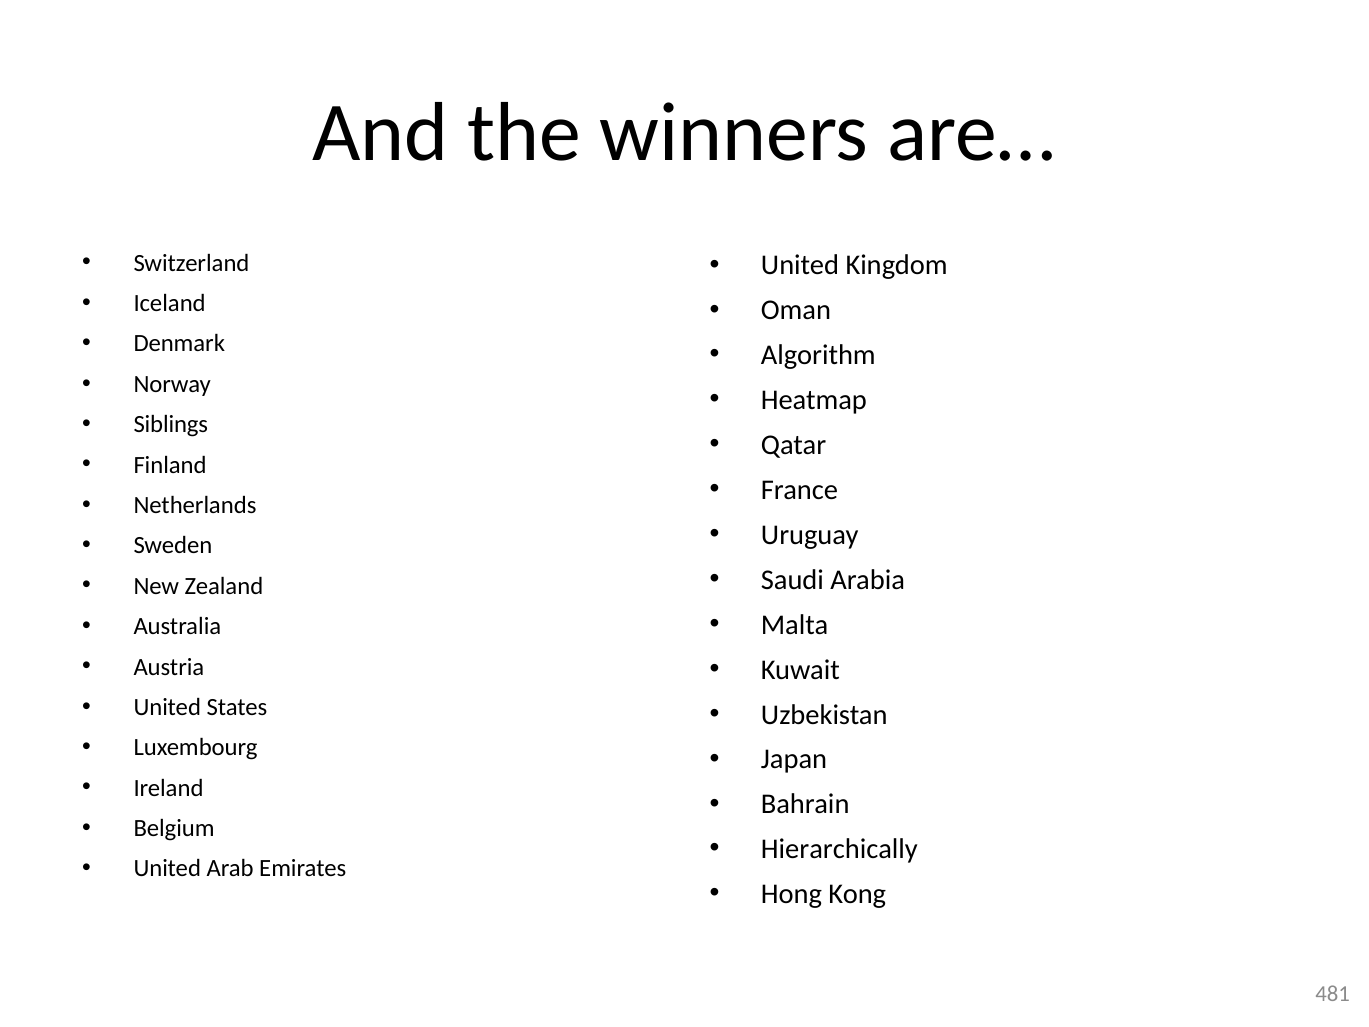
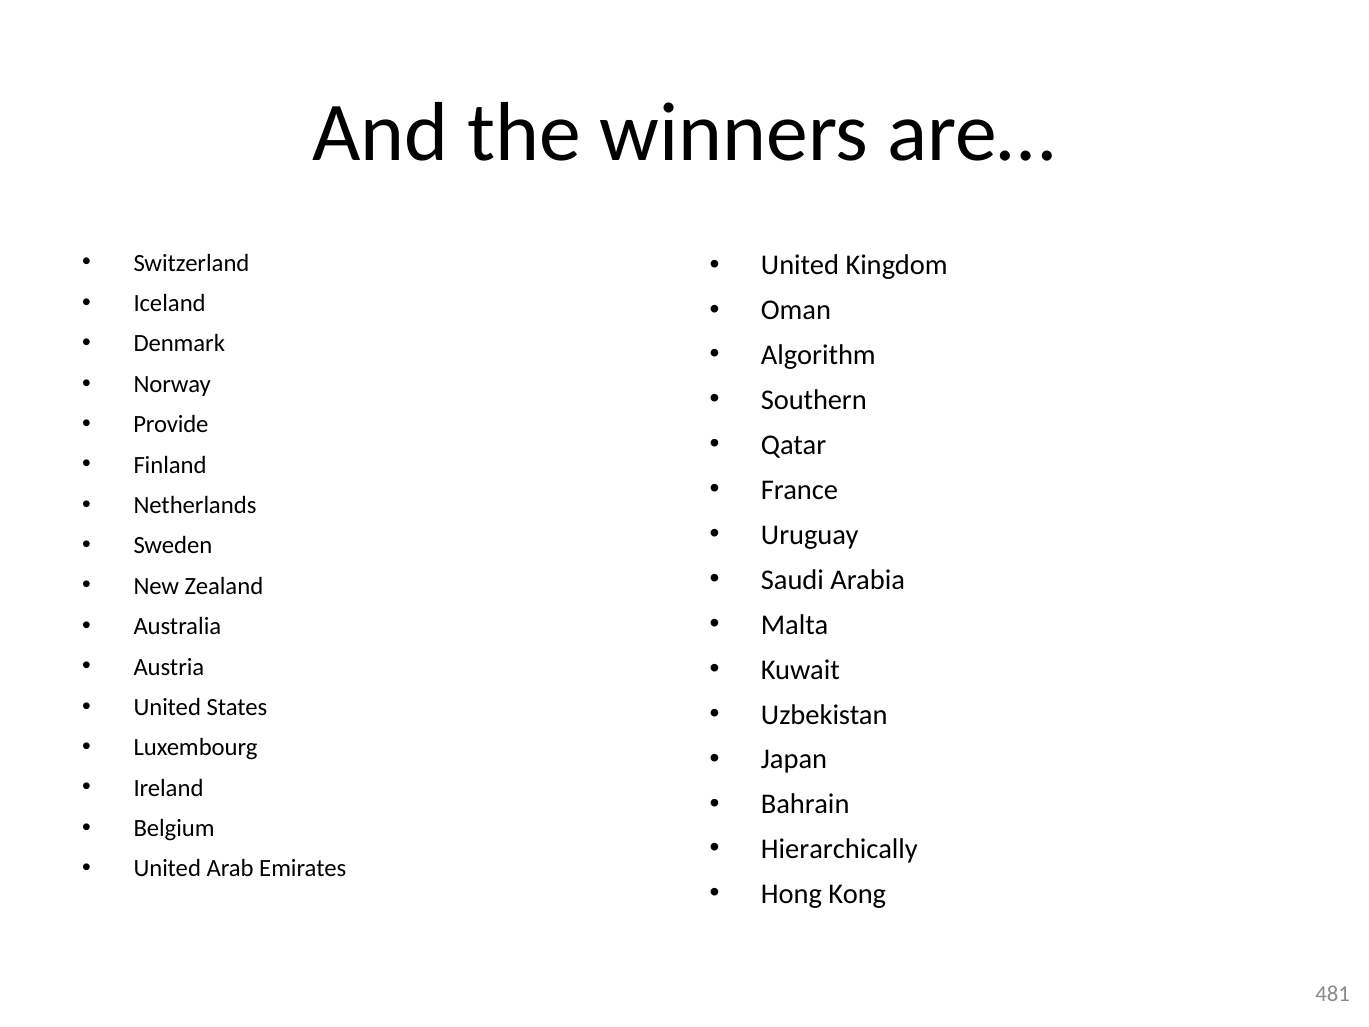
Heatmap: Heatmap -> Southern (814, 400)
Siblings: Siblings -> Provide (171, 424)
